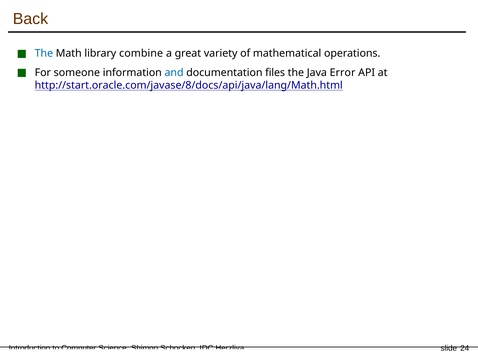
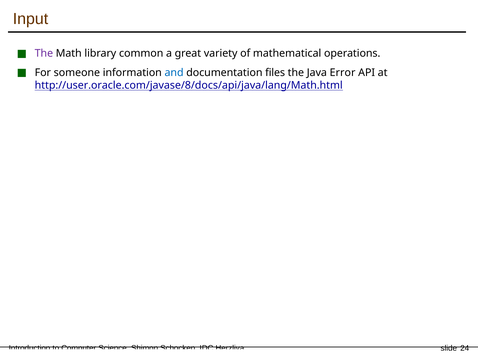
Back: Back -> Input (30, 19)
The colour: blue -> purple (44, 53)
combine: combine -> common (141, 53)
http://start.oracle.com/javase/8/docs/api/java/lang/Math.html: http://start.oracle.com/javase/8/docs/api/java/lang/Math.html -> http://user.oracle.com/javase/8/docs/api/java/lang/Math.html (189, 85)
